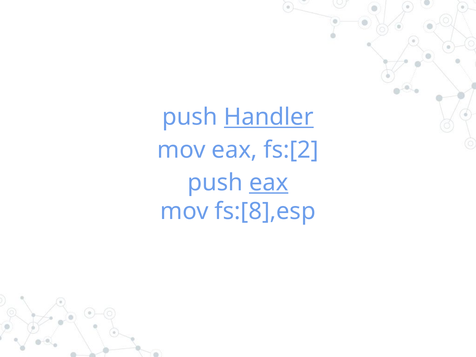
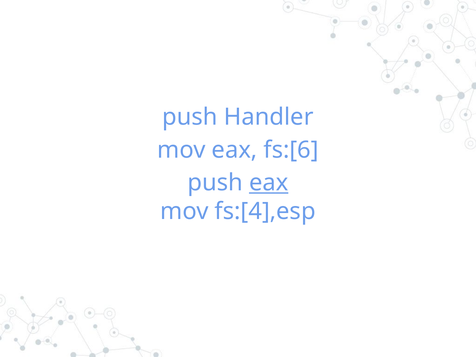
Handler underline: present -> none (269, 117)
fs:[2: fs:[2 -> fs:[6 (291, 150)
fs:[8],esp: fs:[8],esp -> fs:[4],esp (265, 211)
